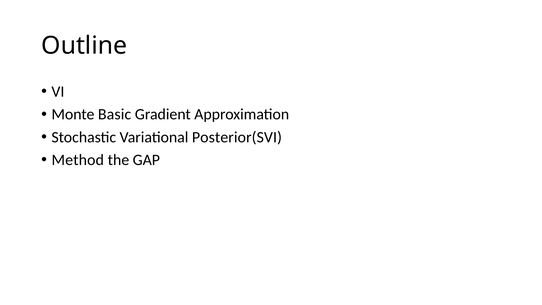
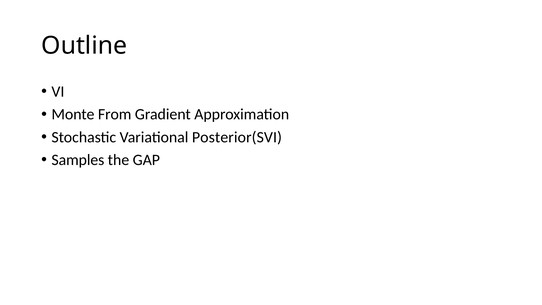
Basic: Basic -> From (115, 114)
Method: Method -> Samples (78, 160)
